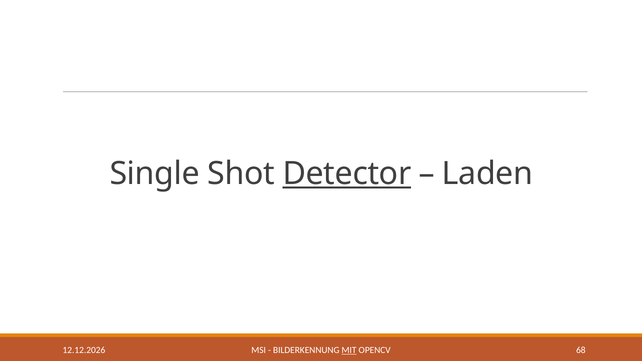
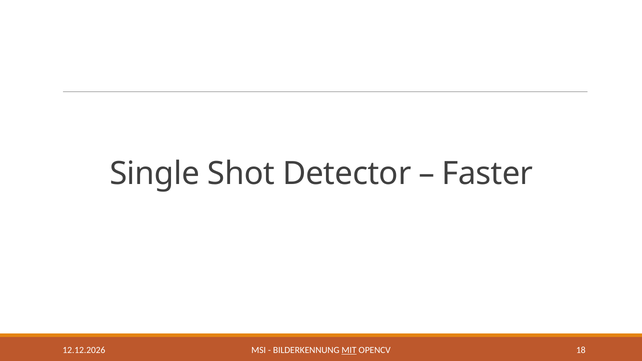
Detector underline: present -> none (347, 174)
Laden: Laden -> Faster (487, 174)
68: 68 -> 18 (581, 350)
